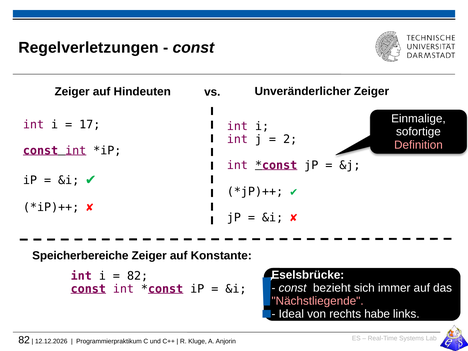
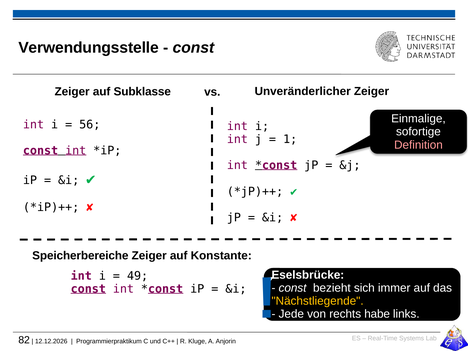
Regelverletzungen: Regelverletzungen -> Verwendungsstelle (89, 48)
Hindeuten: Hindeuten -> Subklasse (142, 92)
17: 17 -> 56 (90, 125)
2: 2 -> 1 (290, 139)
82: 82 -> 49 (138, 276)
Nächstliegende colour: pink -> yellow (318, 301)
Ideal: Ideal -> Jede (291, 314)
